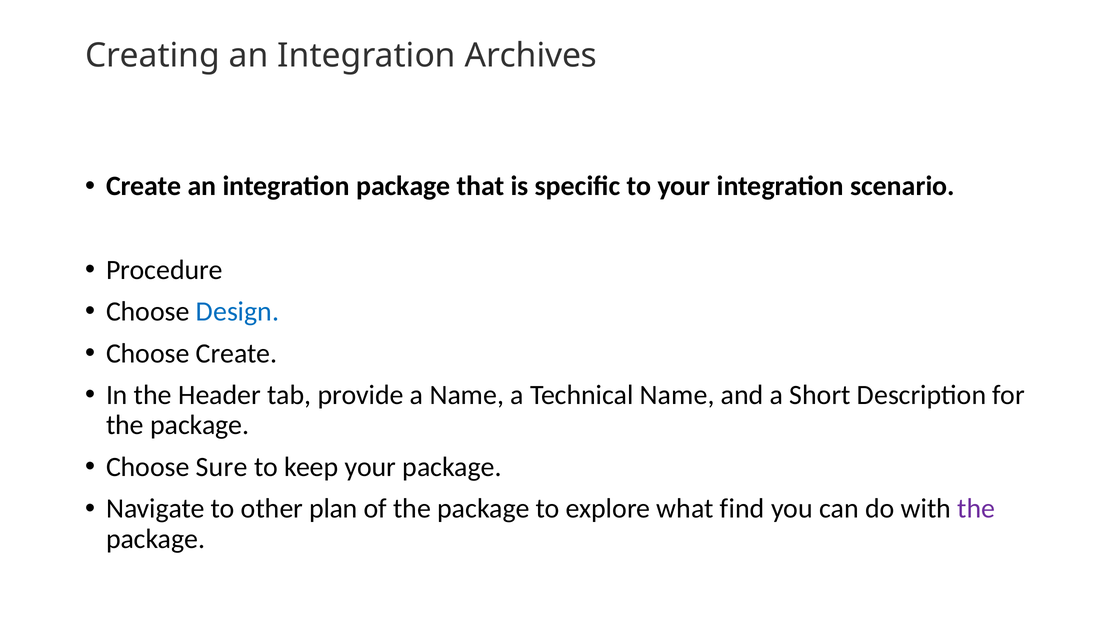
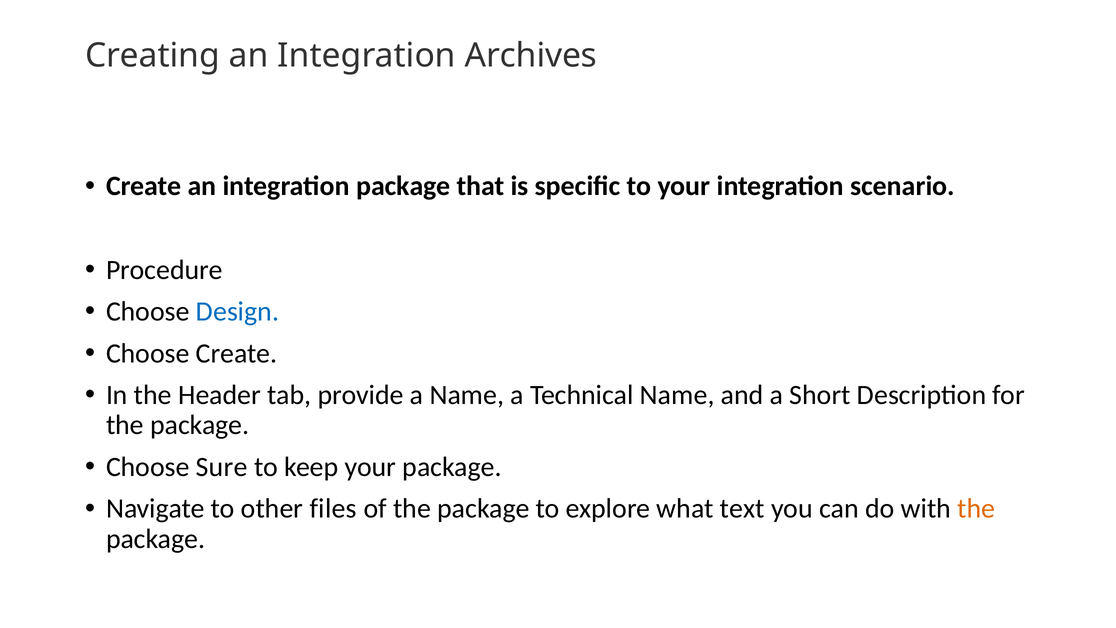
plan: plan -> files (333, 509)
find: find -> text (742, 509)
the colour: purple -> orange (976, 509)
